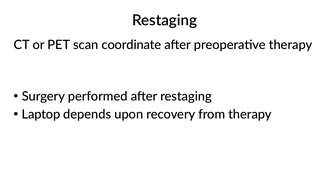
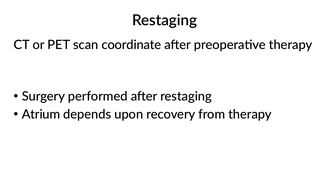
Laptop: Laptop -> Atrium (41, 114)
